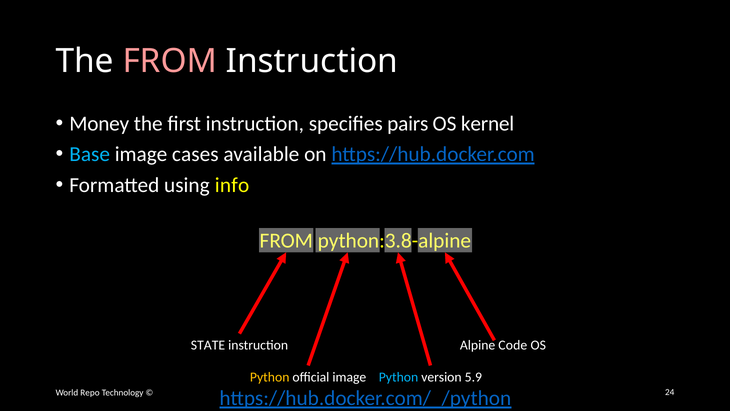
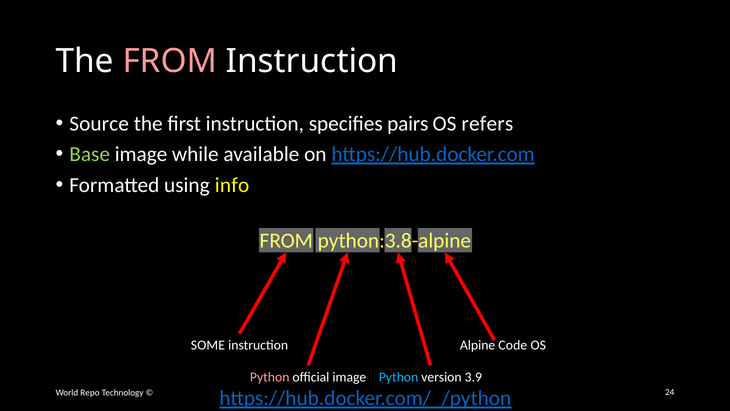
Money: Money -> Source (99, 123)
kernel: kernel -> refers (487, 123)
Base colour: light blue -> light green (90, 154)
cases: cases -> while (195, 154)
STATE: STATE -> SOME (208, 345)
Python colour: yellow -> pink (270, 377)
5.9: 5.9 -> 3.9 (473, 377)
